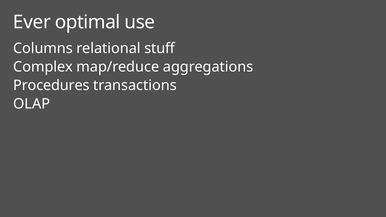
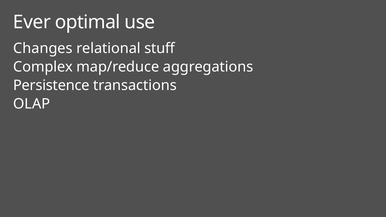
Columns: Columns -> Changes (43, 48)
Procedures: Procedures -> Persistence (51, 85)
